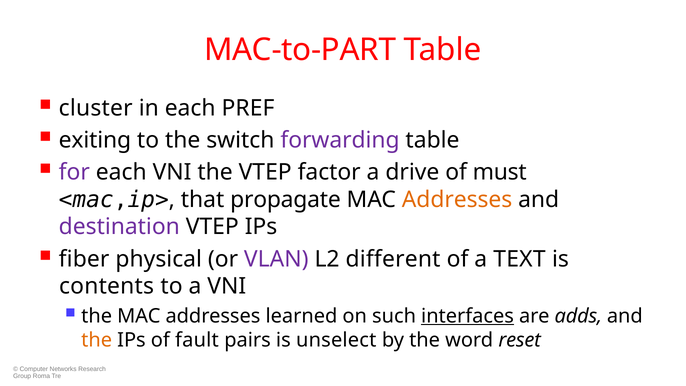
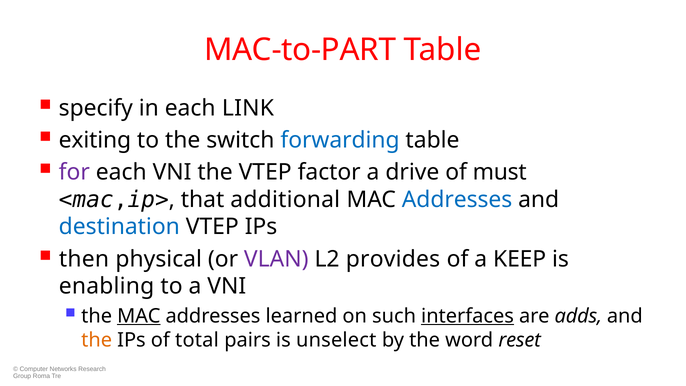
cluster: cluster -> specify (96, 108)
PREF: PREF -> LINK (248, 108)
forwarding colour: purple -> blue (340, 140)
propagate: propagate -> additional (285, 199)
Addresses colour: orange -> blue (457, 199)
destination colour: purple -> blue (119, 227)
fiber: fiber -> then (84, 259)
different: different -> provides (393, 259)
TEXT: TEXT -> KEEP (520, 259)
contents: contents -> enabling (107, 286)
MAC underline: none -> present (139, 316)
fault: fault -> total (197, 340)
